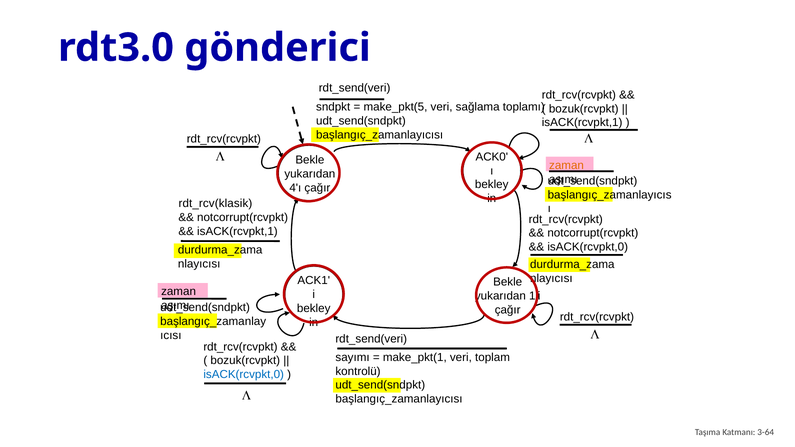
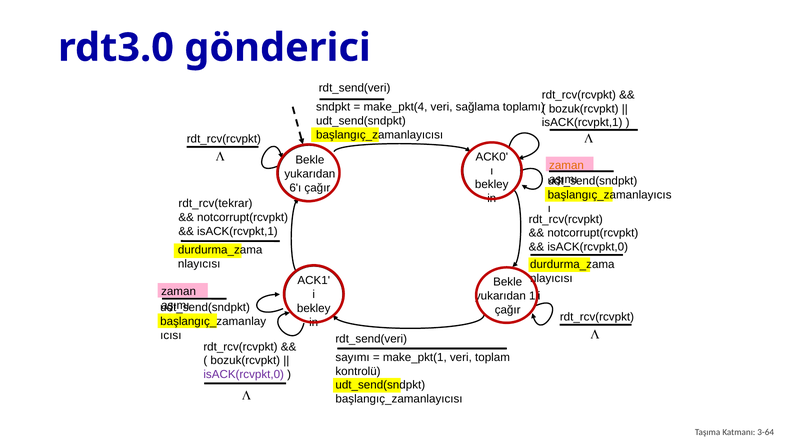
make_pkt(5: make_pkt(5 -> make_pkt(4 (395, 107)
4'ı: 4'ı -> 6'ı (295, 188)
rdt_rcv(klasik: rdt_rcv(klasik -> rdt_rcv(tekrar (215, 204)
isACK(rcvpkt,0 colour: blue -> purple (244, 375)
